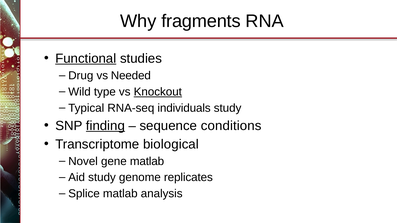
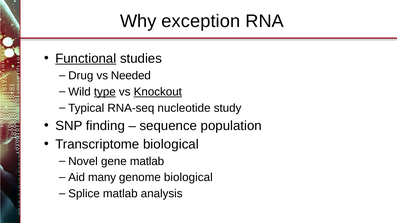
fragments: fragments -> exception (201, 21)
type underline: none -> present (105, 92)
individuals: individuals -> nucleotide (184, 108)
finding underline: present -> none (105, 126)
conditions: conditions -> population (231, 126)
Aid study: study -> many (102, 178)
genome replicates: replicates -> biological (188, 178)
